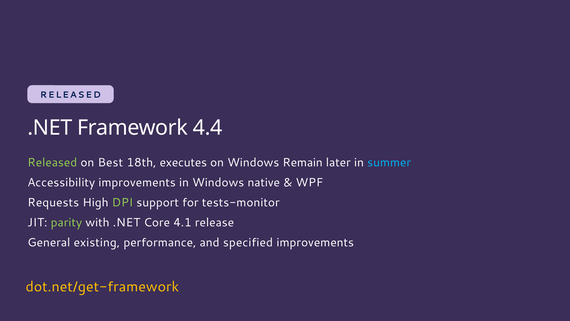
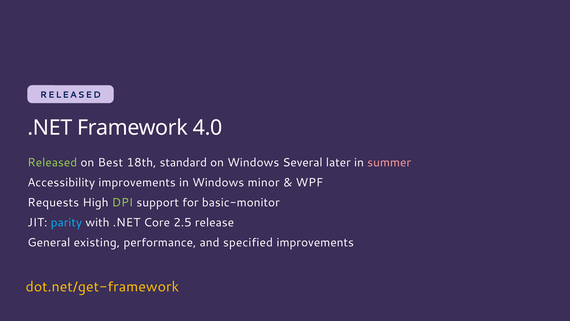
4.4: 4.4 -> 4.0 (208, 128)
executes: executes -> standard (183, 162)
Remain: Remain -> Several (303, 162)
summer colour: light blue -> pink (389, 162)
native: native -> minor (264, 182)
tests-monitor: tests-monitor -> basic-monitor (241, 202)
parity colour: light green -> light blue (66, 222)
4.1: 4.1 -> 2.5 (182, 222)
